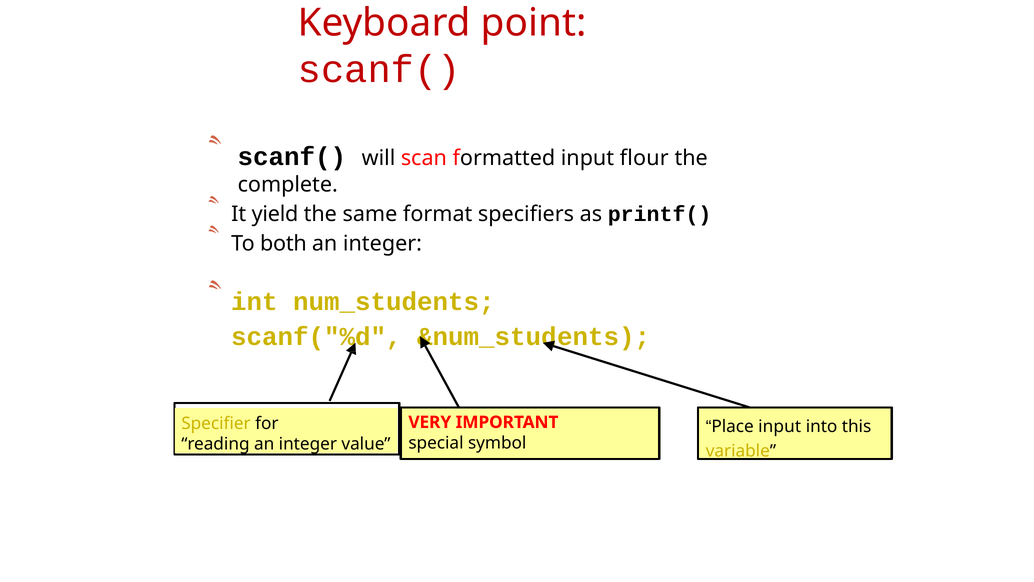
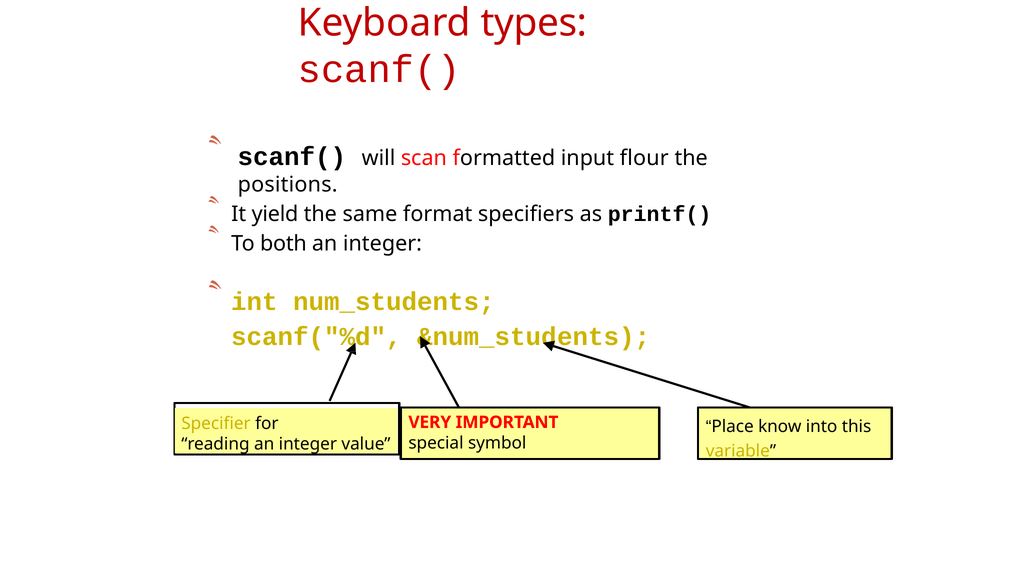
point: point -> types (534, 23)
complete: complete -> positions (288, 185)
Place input: input -> know (780, 426)
